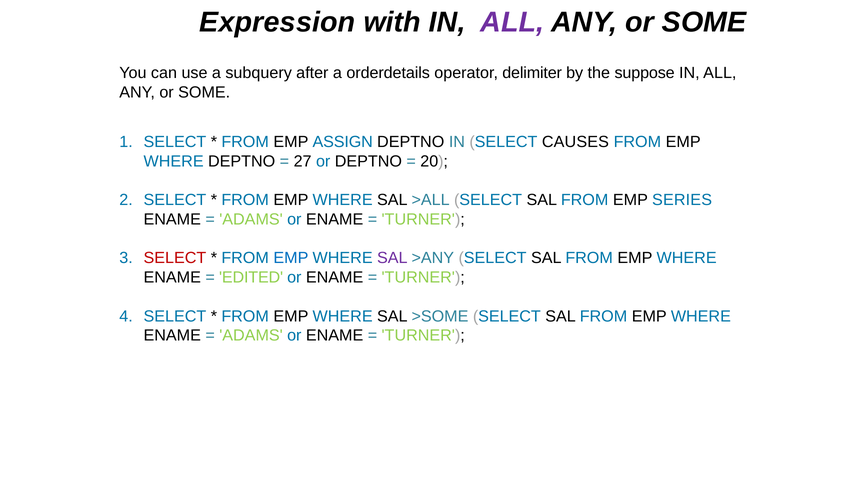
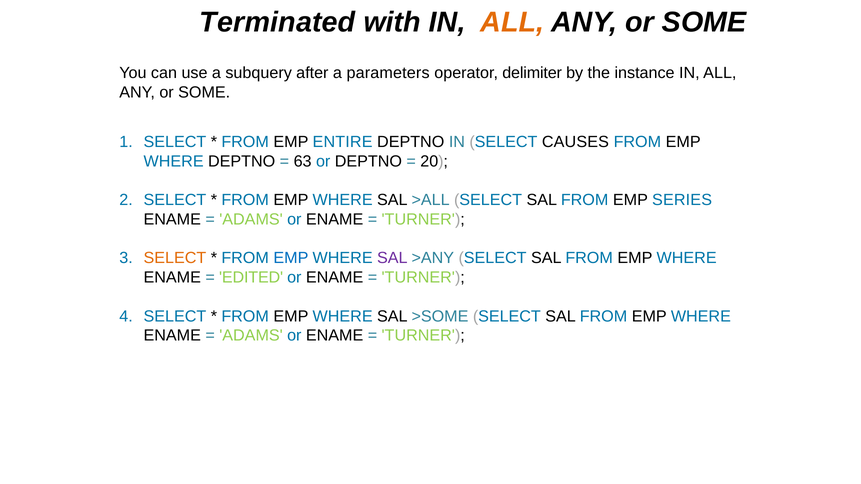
Expression: Expression -> Terminated (277, 22)
ALL colour: purple -> orange (512, 22)
orderdetails: orderdetails -> parameters (388, 73)
suppose: suppose -> instance (645, 73)
ASSIGN: ASSIGN -> ENTIRE (343, 142)
27: 27 -> 63 (303, 161)
SELECT colour: red -> orange (175, 258)
